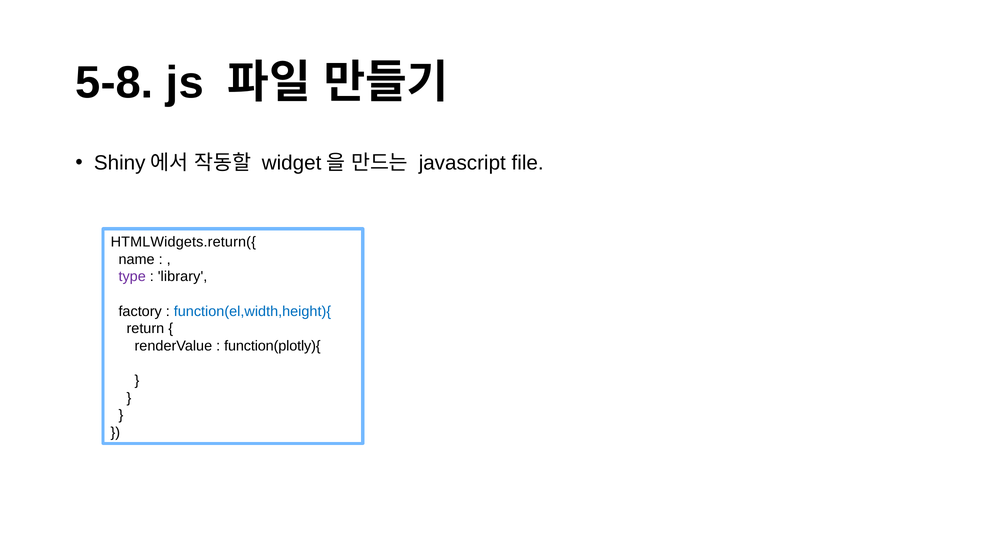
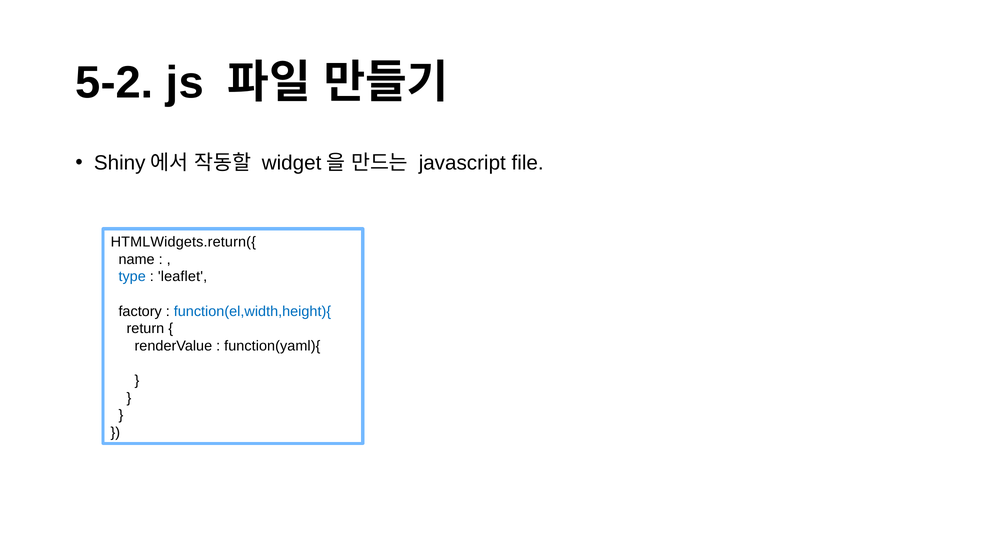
5-8: 5-8 -> 5-2 (114, 83)
type colour: purple -> blue (132, 277)
library: library -> leaflet (183, 277)
function(plotly){: function(plotly){ -> function(yaml){ (272, 346)
